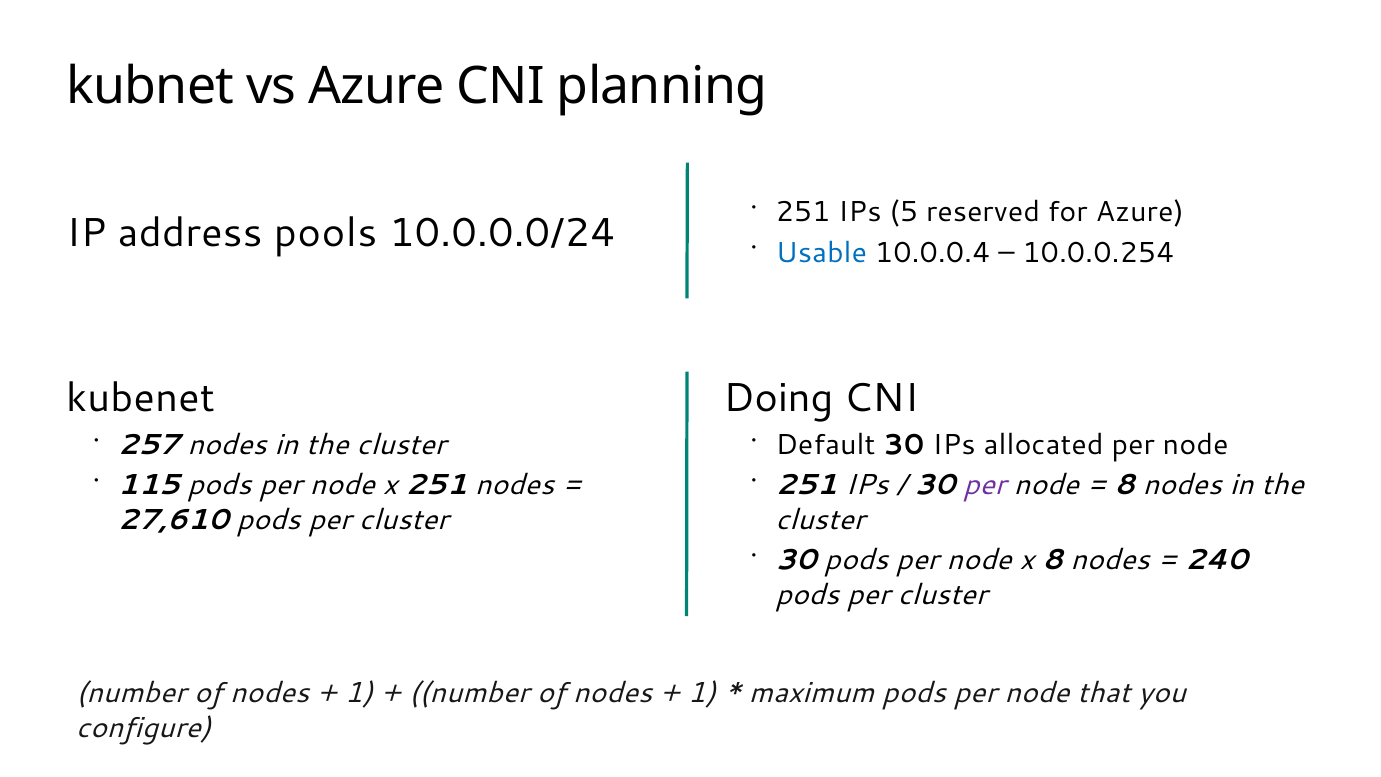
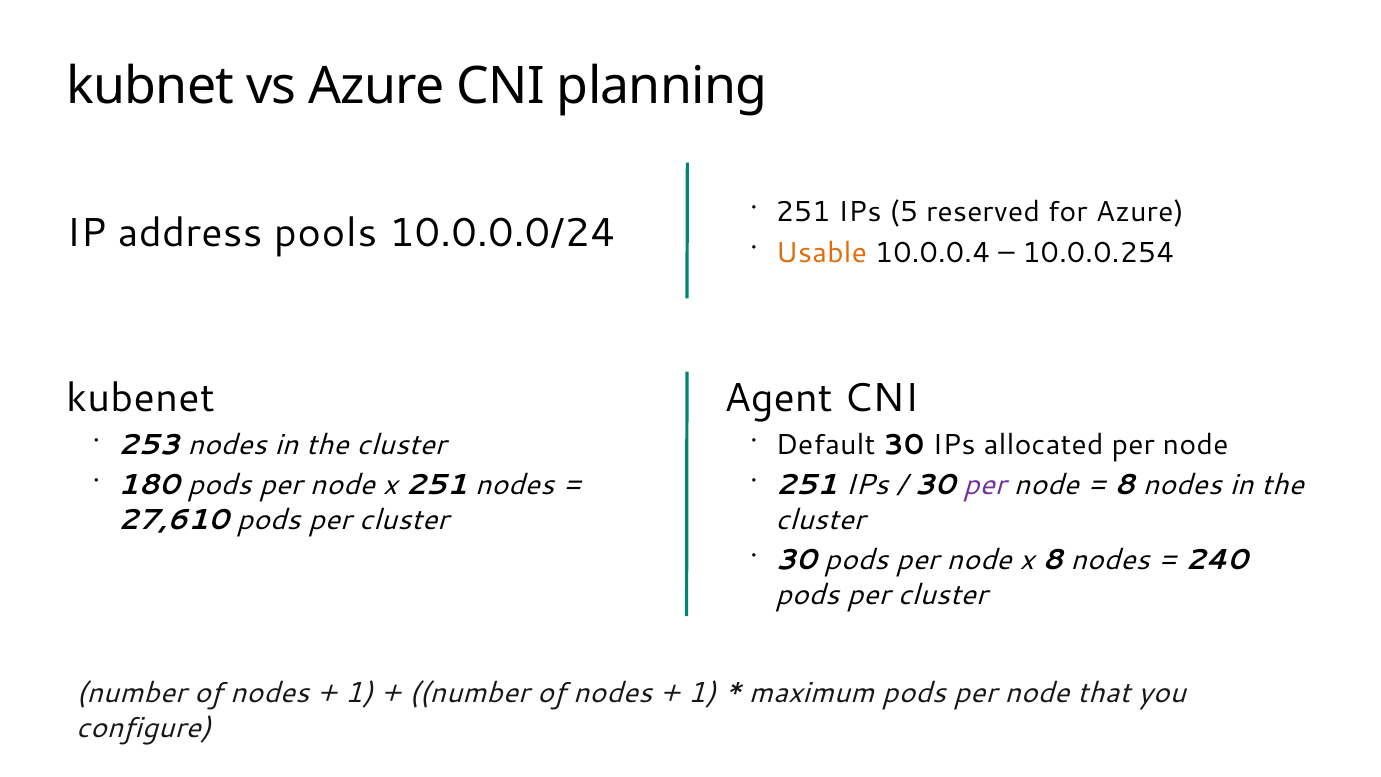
Usable colour: blue -> orange (821, 253)
Doing: Doing -> Agent (778, 399)
257: 257 -> 253 (149, 445)
115: 115 -> 180 (149, 485)
